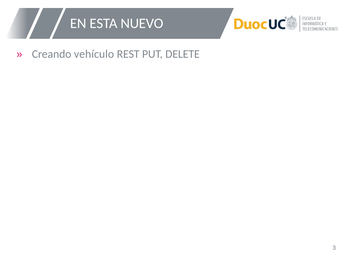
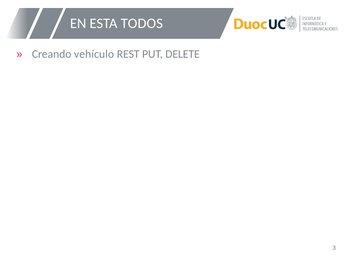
NUEVO: NUEVO -> TODOS (142, 23)
